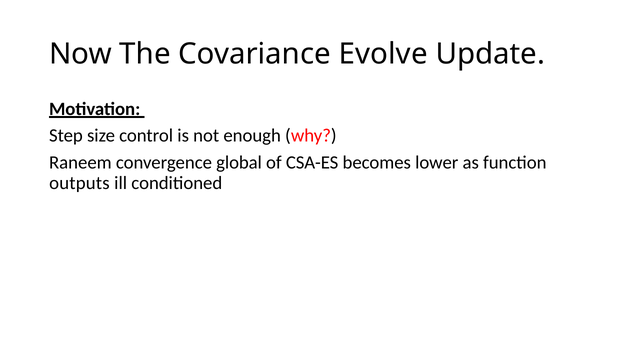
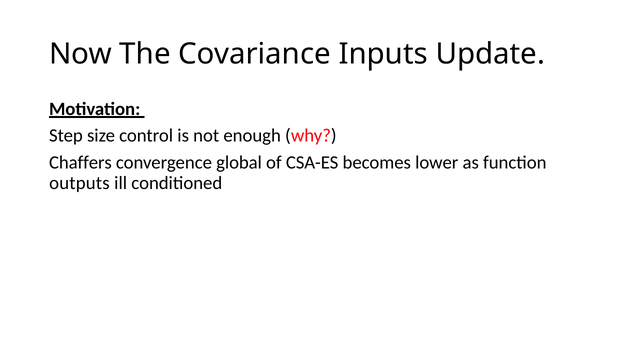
Evolve: Evolve -> Inputs (383, 54)
Raneem: Raneem -> Chaffers (80, 163)
